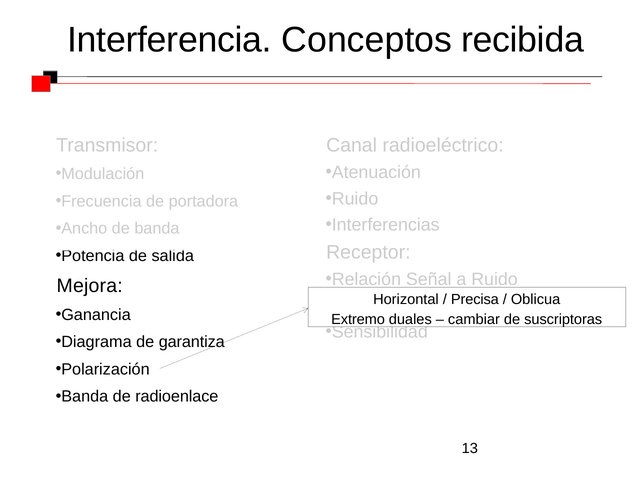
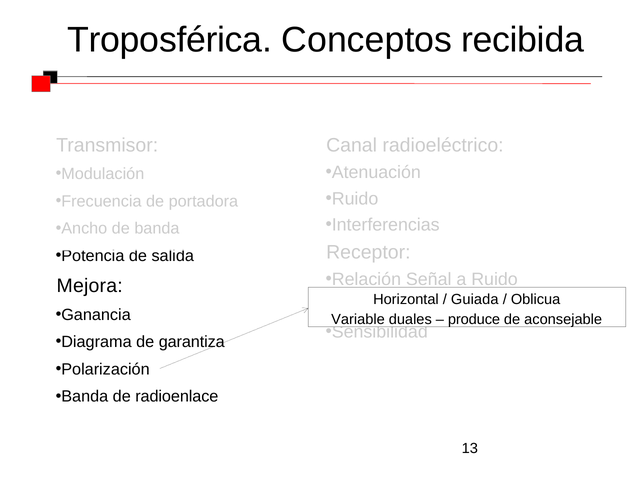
Interferencia: Interferencia -> Troposférica (170, 40)
Precisa: Precisa -> Guiada (475, 299)
Extremo: Extremo -> Variable (358, 319)
cambiar: cambiar -> produce (474, 319)
suscriptoras: suscriptoras -> aconsejable (563, 319)
